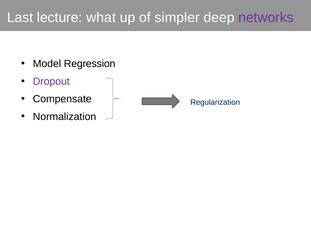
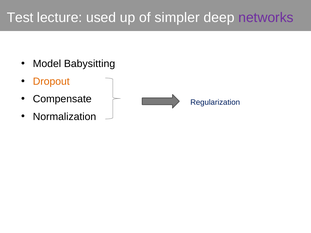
Last: Last -> Test (20, 18)
what: what -> used (101, 18)
Regression: Regression -> Babysitting (90, 64)
Dropout colour: purple -> orange (51, 82)
